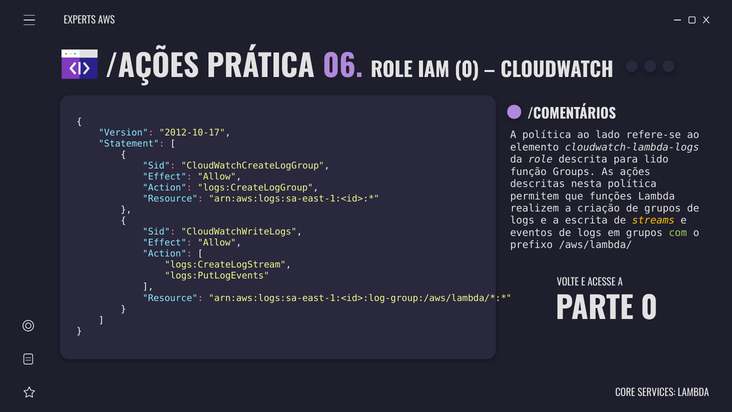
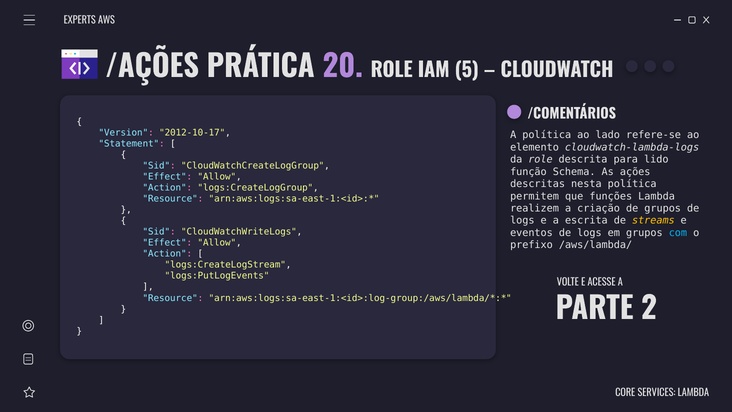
06: 06 -> 20 (343, 67)
IAM 0: 0 -> 5 (467, 70)
Groups: Groups -> Schema (574, 172)
com colour: light green -> light blue (678, 233)
PARTE 0: 0 -> 2 (649, 309)
